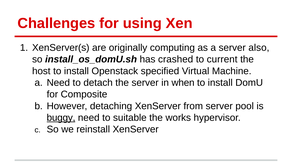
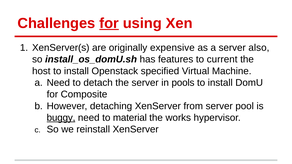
for underline: none -> present (109, 23)
computing: computing -> expensive (172, 48)
crashed: crashed -> features (176, 59)
when: when -> pools (183, 83)
suitable: suitable -> material (130, 118)
